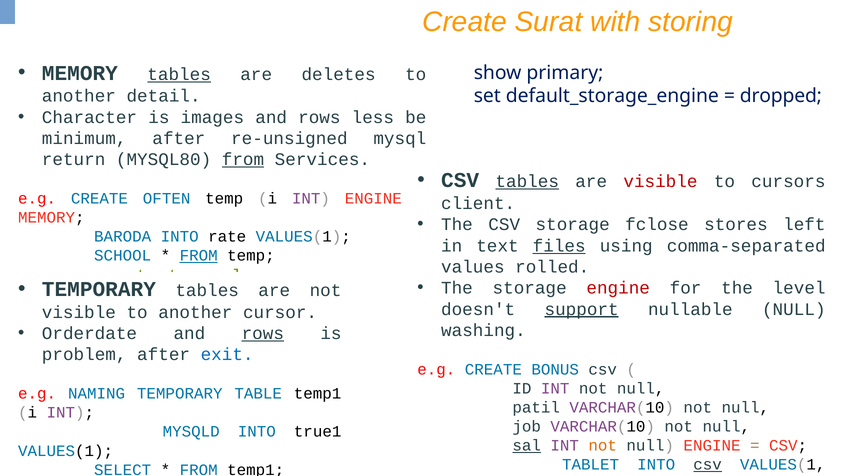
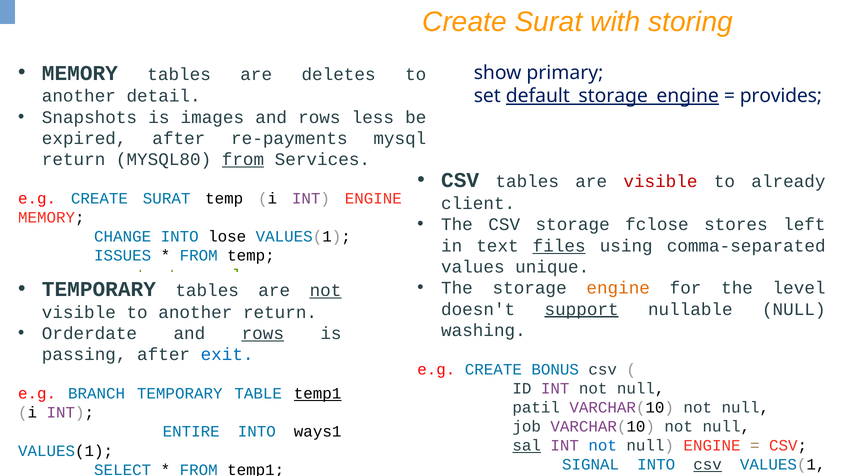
tables underline: present -> none (179, 74)
default_storage_engine underline: none -> present (612, 96)
dropped: dropped -> provides (781, 96)
Character: Character -> Snapshots (89, 117)
minimum: minimum -> expired (84, 138)
re-unsigned: re-unsigned -> re-payments (289, 138)
tables underline: present -> none (527, 181)
cursors: cursors -> already (788, 181)
e.g CREATE OFTEN: OFTEN -> SURAT (167, 198)
BARODA: BARODA -> CHANGE (123, 236)
rate: rate -> lose (227, 236)
SCHOOL: SCHOOL -> ISSUES (123, 255)
FROM underline: present -> none (199, 255)
rolled: rolled -> unique (552, 266)
not underline: none -> present (326, 290)
engine colour: red -> orange (618, 288)
another cursor: cursor -> return (280, 312)
problem: problem -> passing (84, 354)
NAMING: NAMING -> BRANCH (97, 393)
temp1 underline: none -> present (318, 393)
MYSQLD: MYSQLD -> ENTIRE (191, 431)
true1: true1 -> ways1 (318, 431)
not colour: orange -> blue (603, 445)
TABLET: TABLET -> SIGNAL (591, 464)
